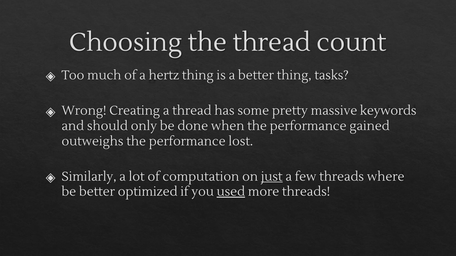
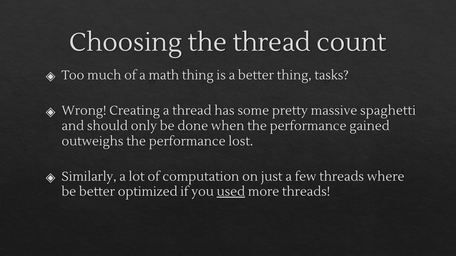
hertz: hertz -> math (164, 76)
keywords: keywords -> spaghetti (388, 111)
just underline: present -> none (272, 177)
